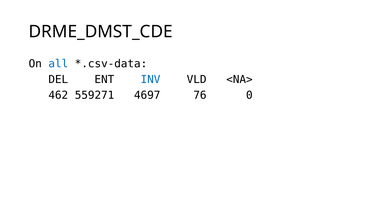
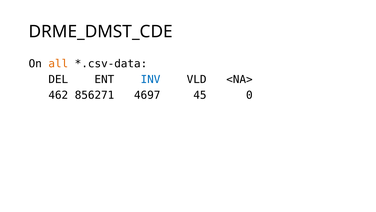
all colour: blue -> orange (58, 64)
559271: 559271 -> 856271 (95, 95)
76: 76 -> 45 (200, 95)
